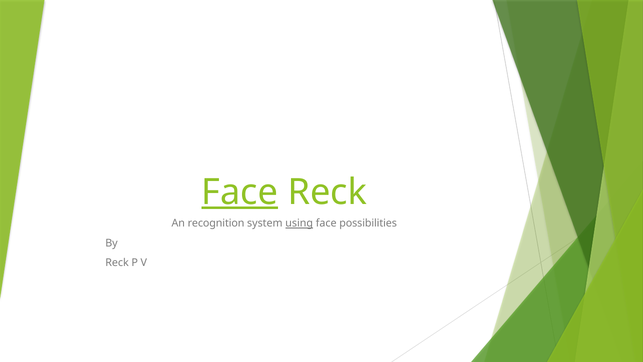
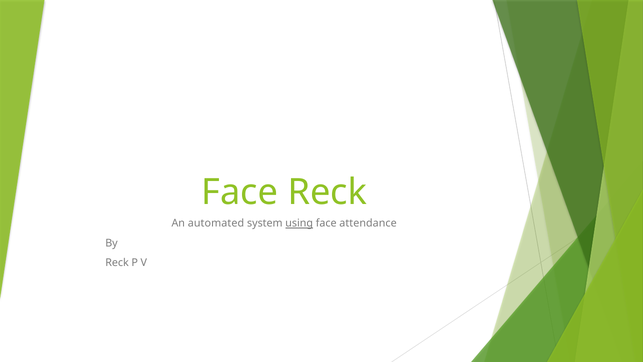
Face underline: present -> none (240, 192)
recognition: recognition -> automated (216, 223)
possibilities: possibilities -> attendance (368, 223)
